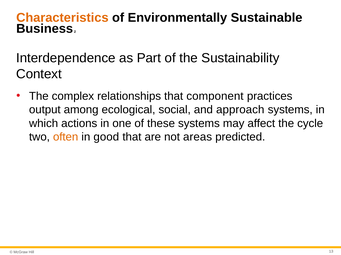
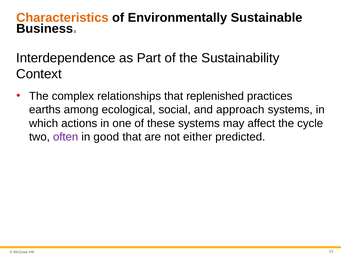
component: component -> replenished (215, 96)
output: output -> earths (45, 110)
often colour: orange -> purple (66, 137)
areas: areas -> either (198, 137)
